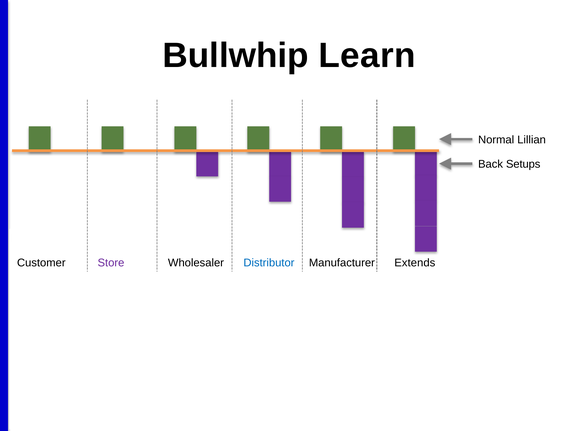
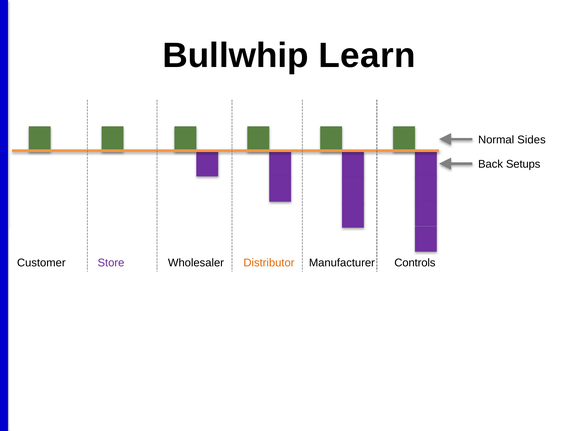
Lillian: Lillian -> Sides (532, 140)
Distributor colour: blue -> orange (269, 263)
Extends: Extends -> Controls (415, 263)
